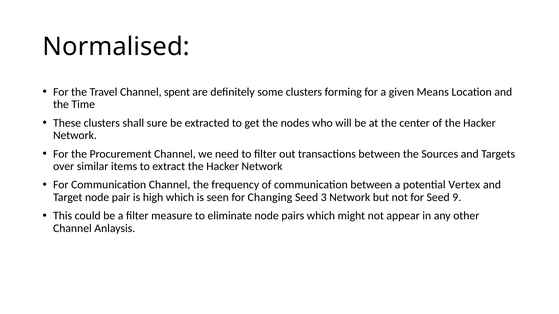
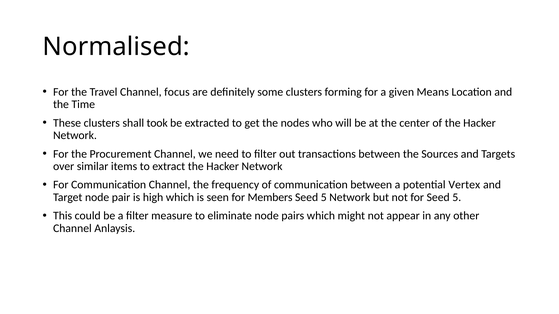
spent: spent -> focus (177, 92)
sure: sure -> took (157, 123)
Changing: Changing -> Members (270, 198)
3: 3 -> 5 (324, 198)
for Seed 9: 9 -> 5 (457, 198)
